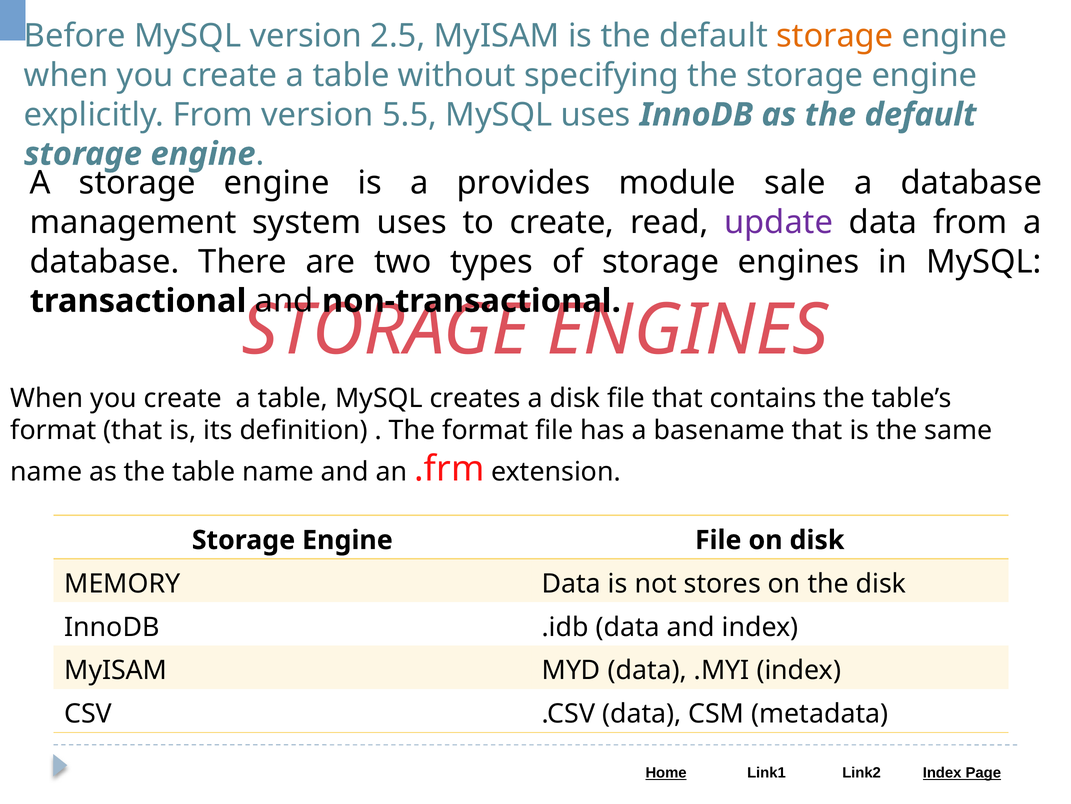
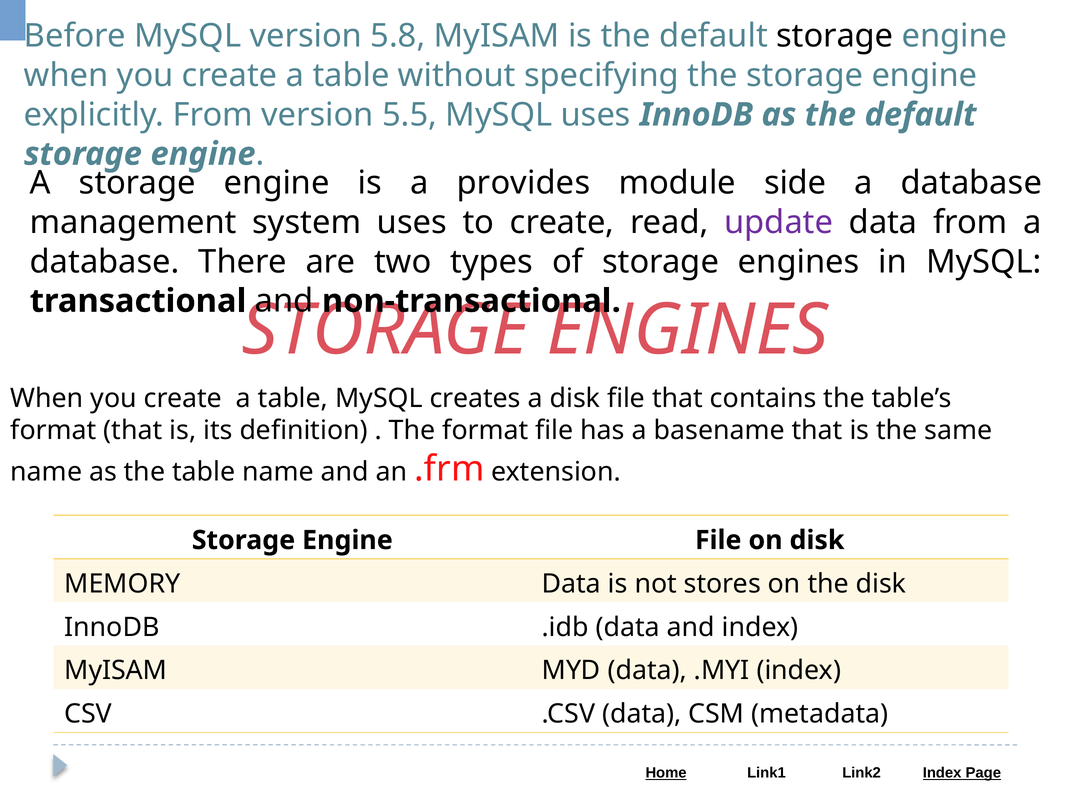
2.5: 2.5 -> 5.8 (398, 36)
storage colour: orange -> black (835, 36)
sale: sale -> side (795, 183)
